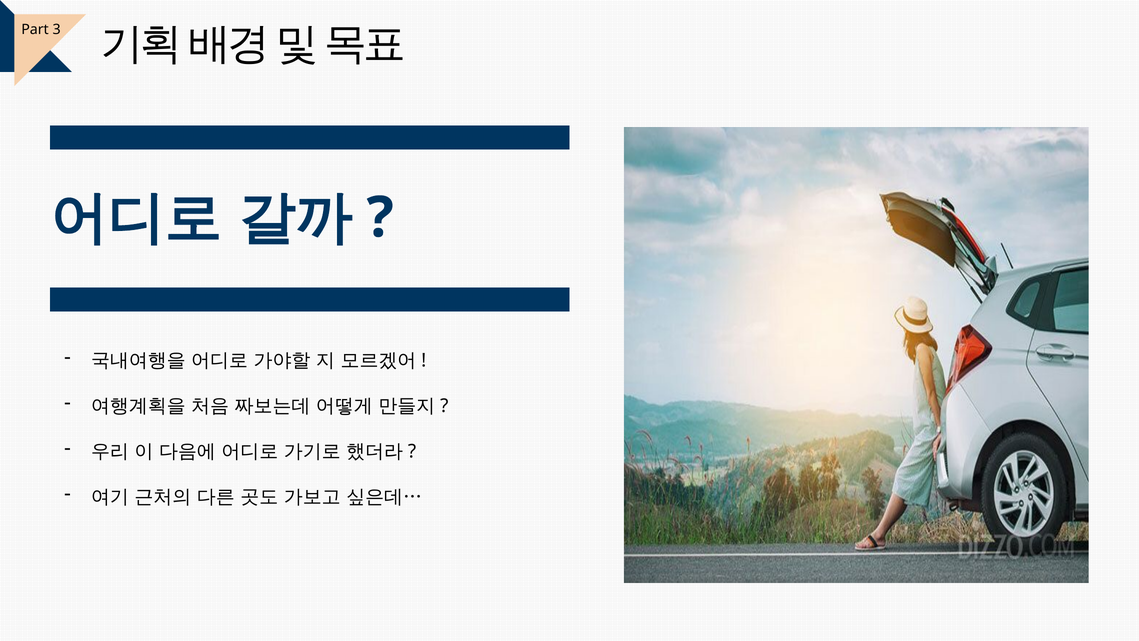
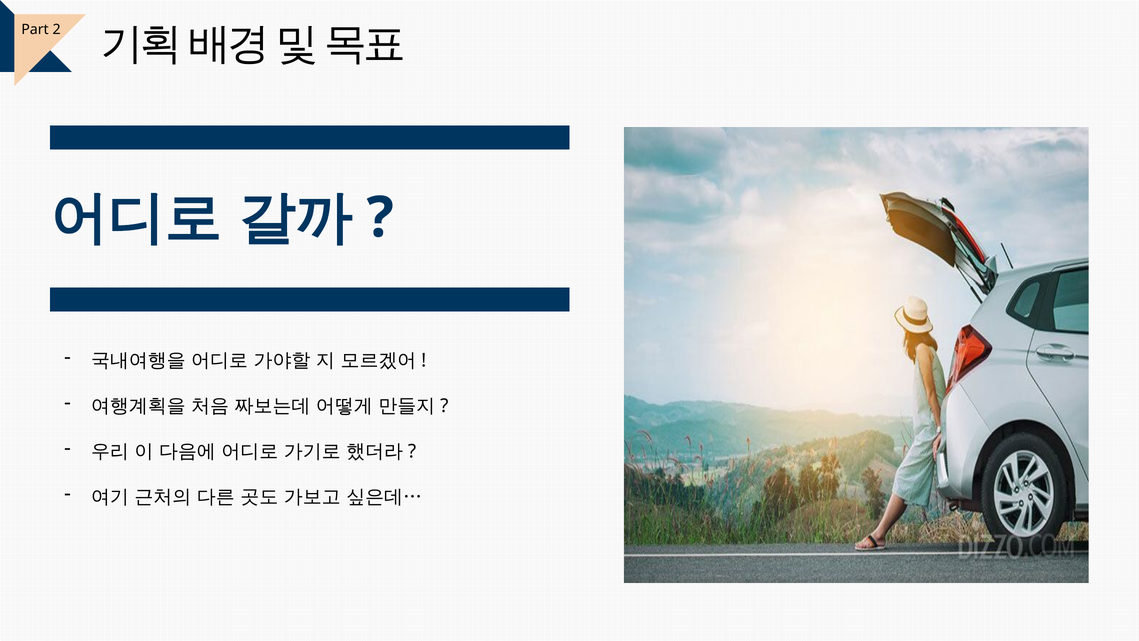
3: 3 -> 2 (57, 29)
